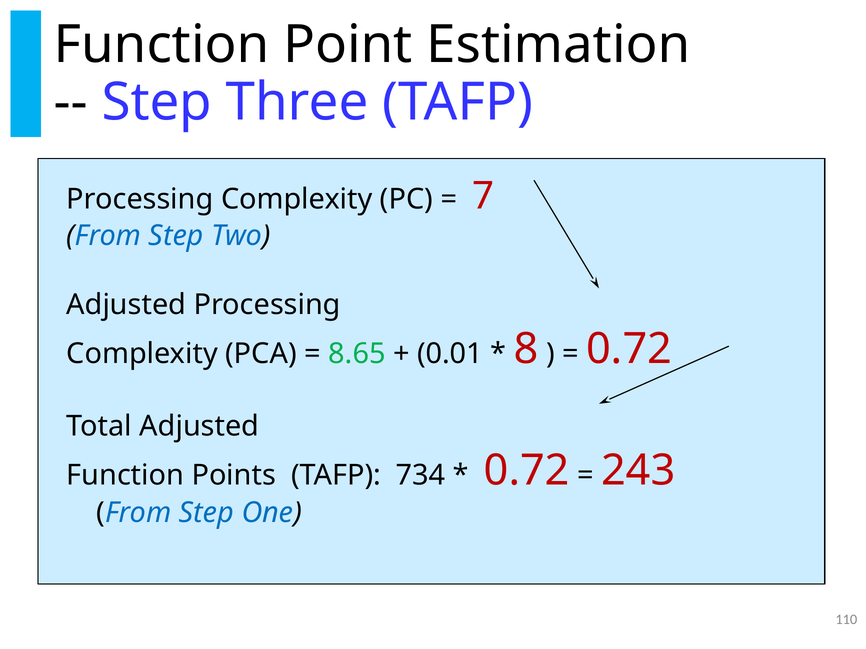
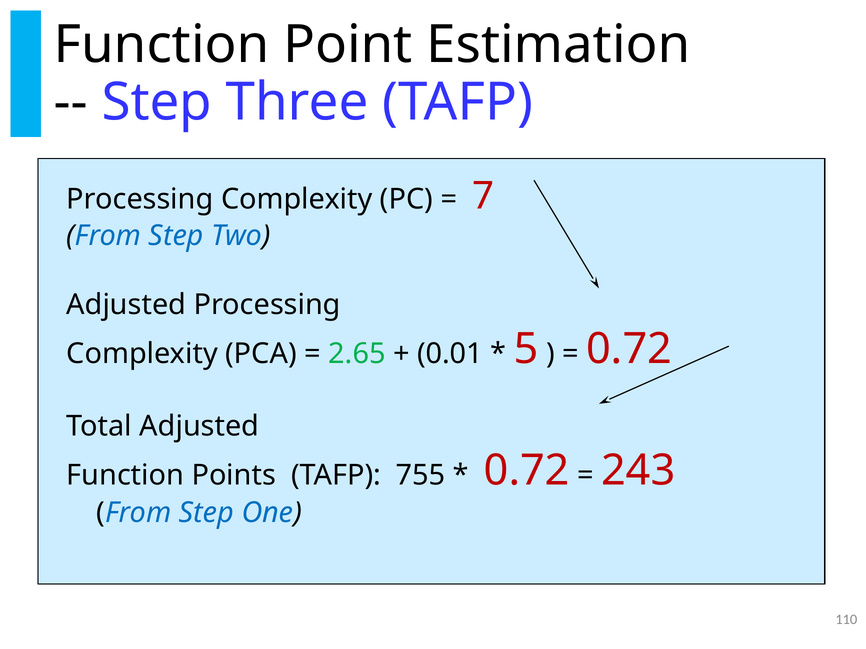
8.65: 8.65 -> 2.65 (357, 354)
8: 8 -> 5 (526, 349)
734: 734 -> 755 (421, 475)
